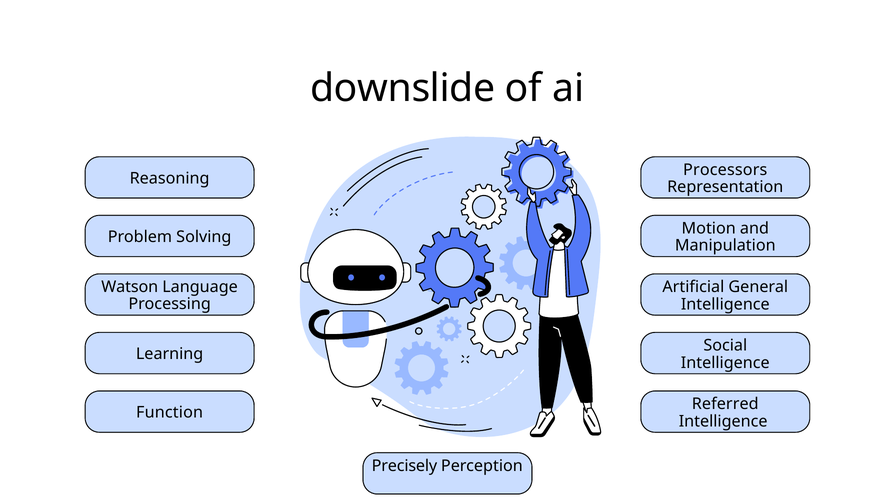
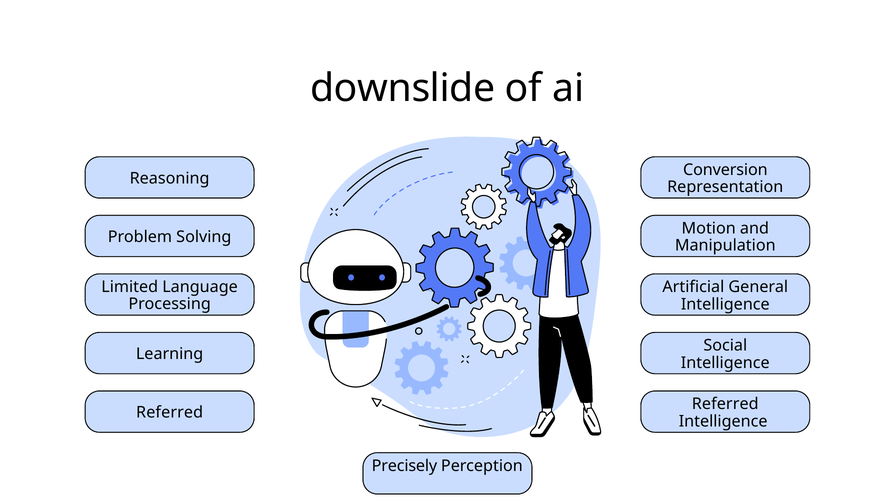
Processors: Processors -> Conversion (725, 170)
Watson: Watson -> Limited (130, 287)
Function: Function -> Referred (170, 413)
